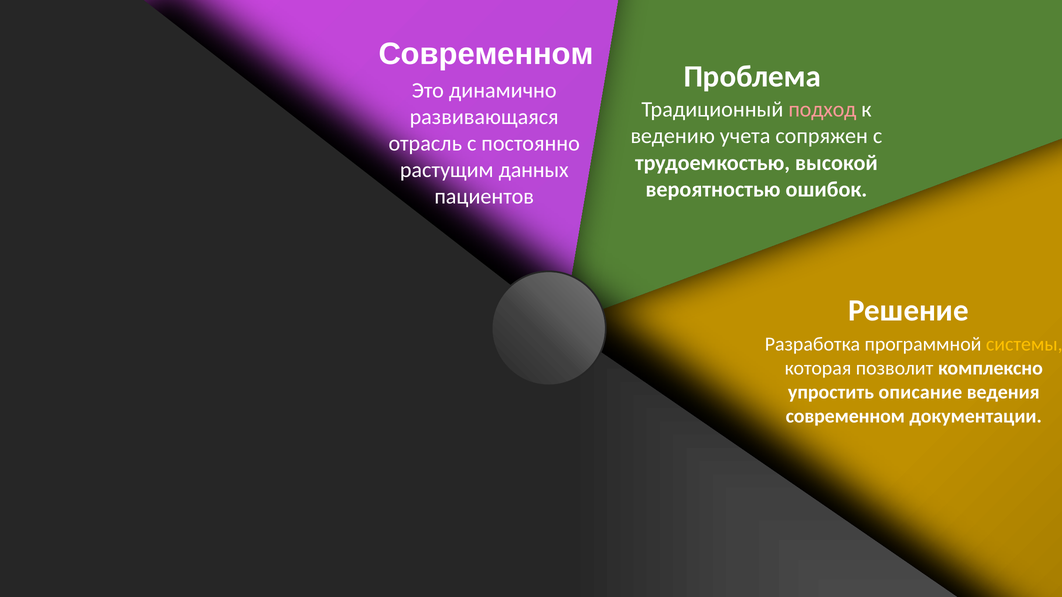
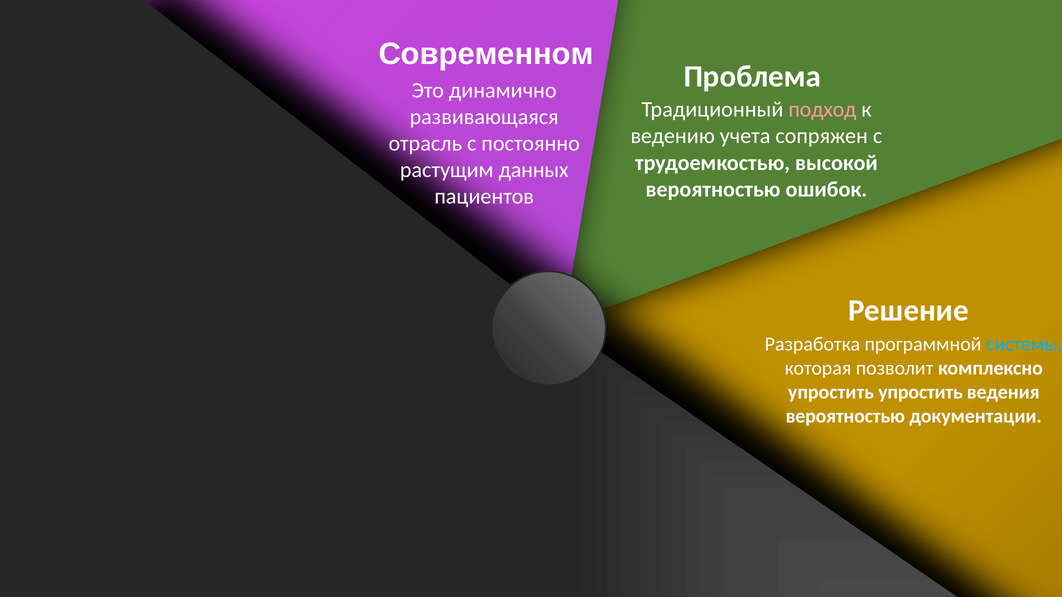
системы colour: yellow -> light blue (1024, 345)
упростить описание: описание -> упростить (921, 392)
современном: современном -> вероятностью (845, 416)
